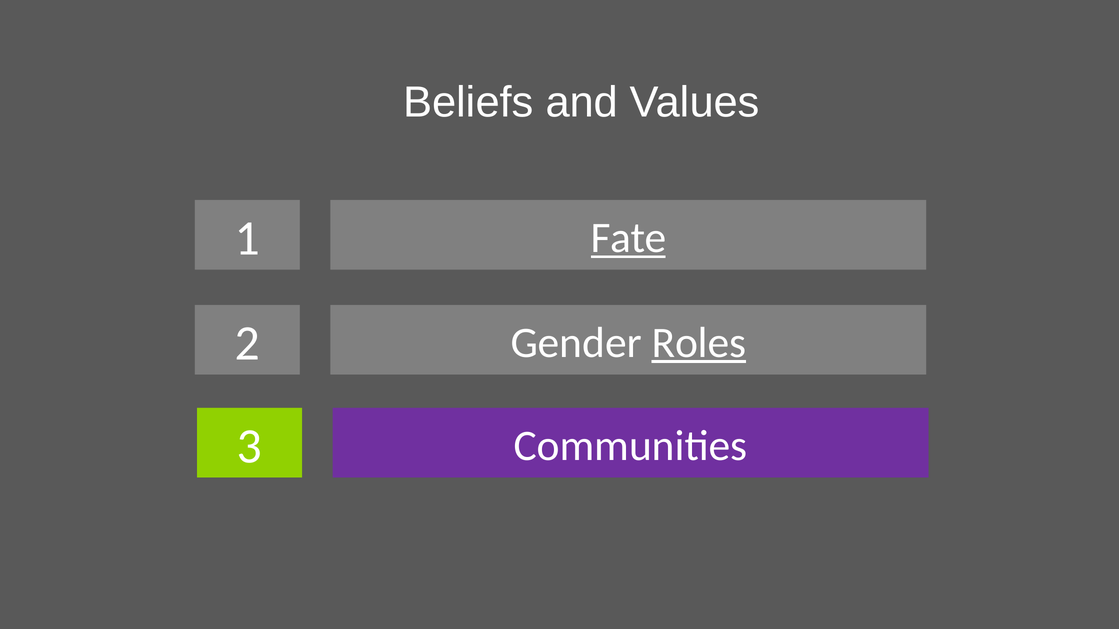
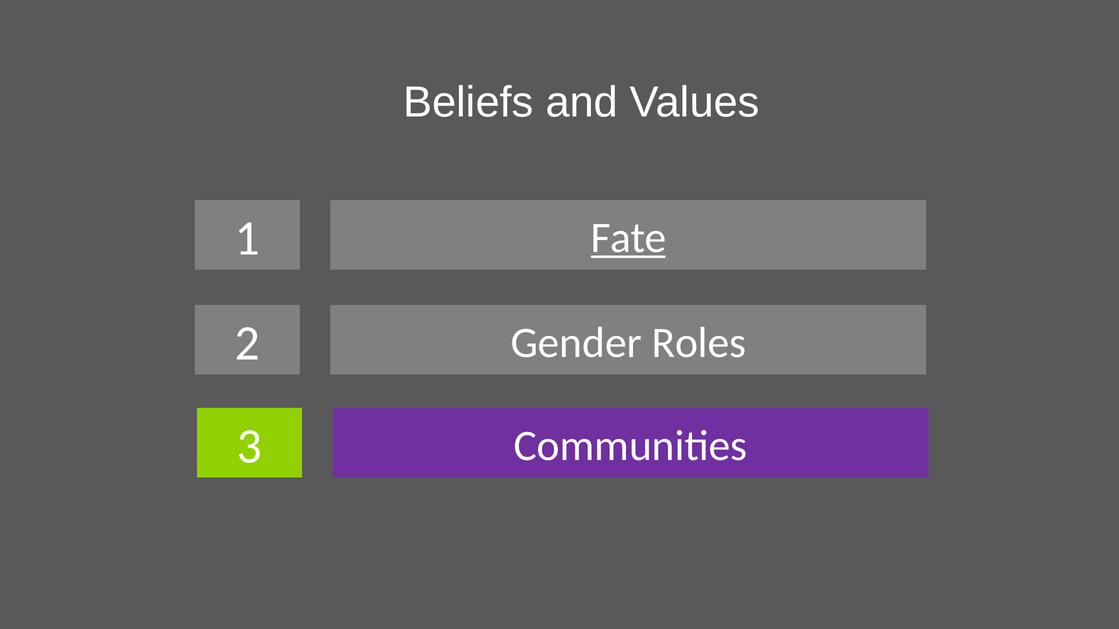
Roles underline: present -> none (699, 343)
